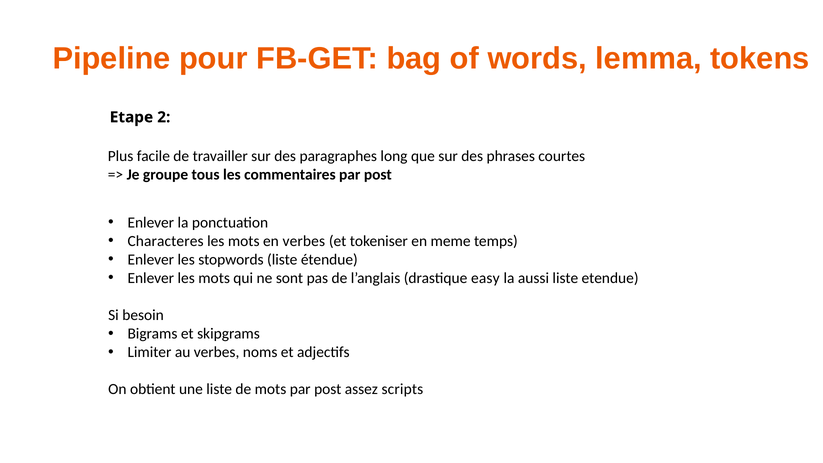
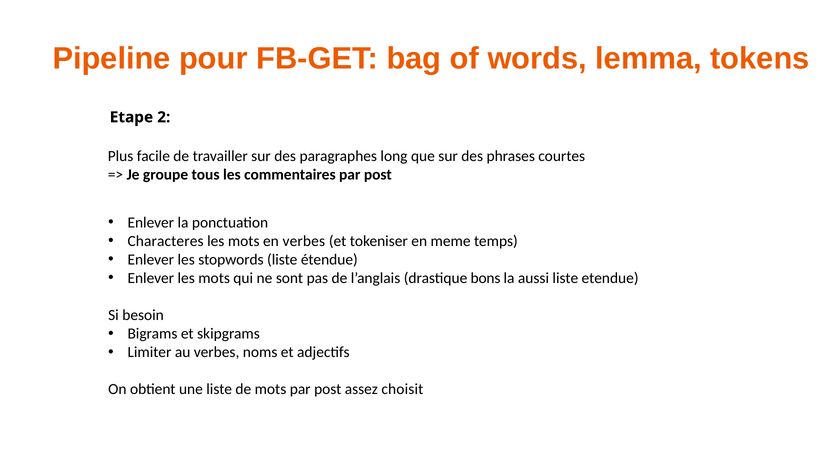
easy: easy -> bons (486, 278)
scripts: scripts -> choisit (402, 389)
